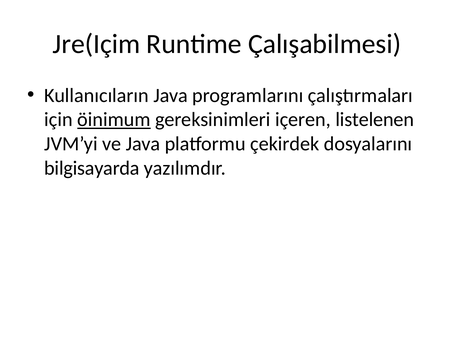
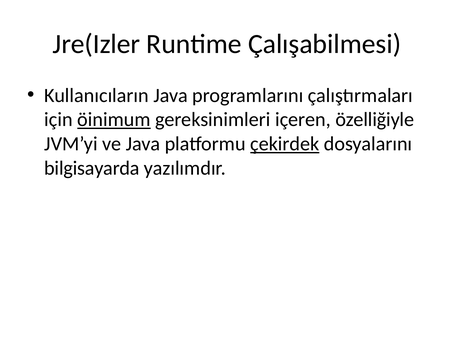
Jre(Içim: Jre(Içim -> Jre(Izler (96, 44)
listelenen: listelenen -> özelliğiyle (375, 119)
çekirdek underline: none -> present (285, 144)
